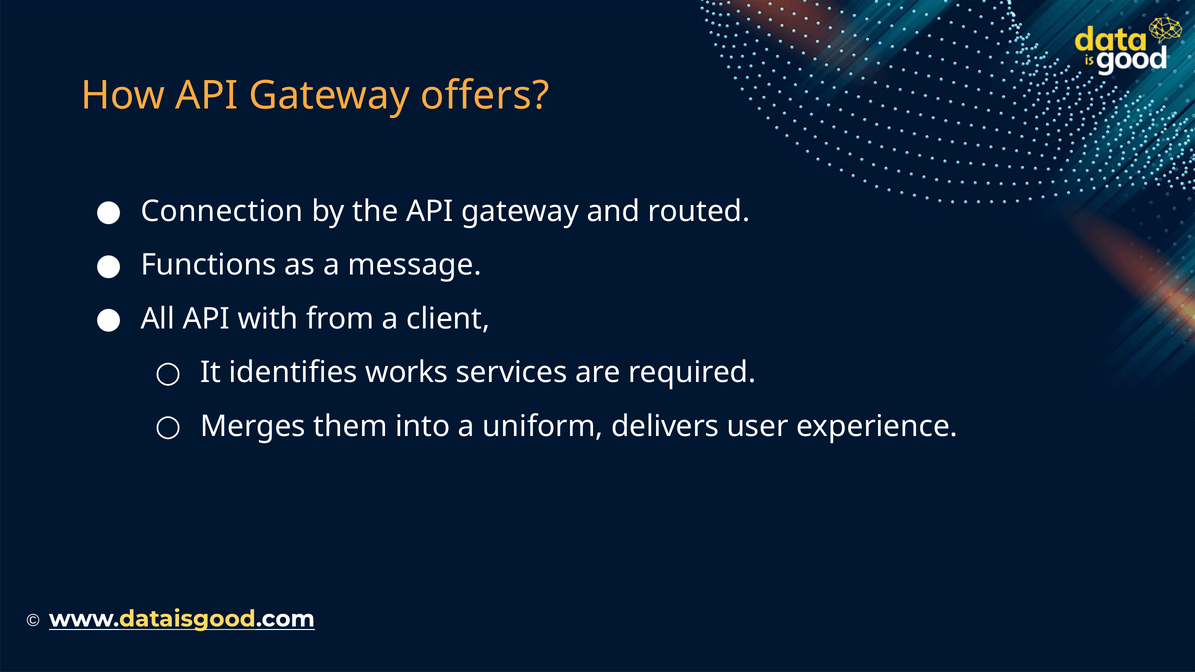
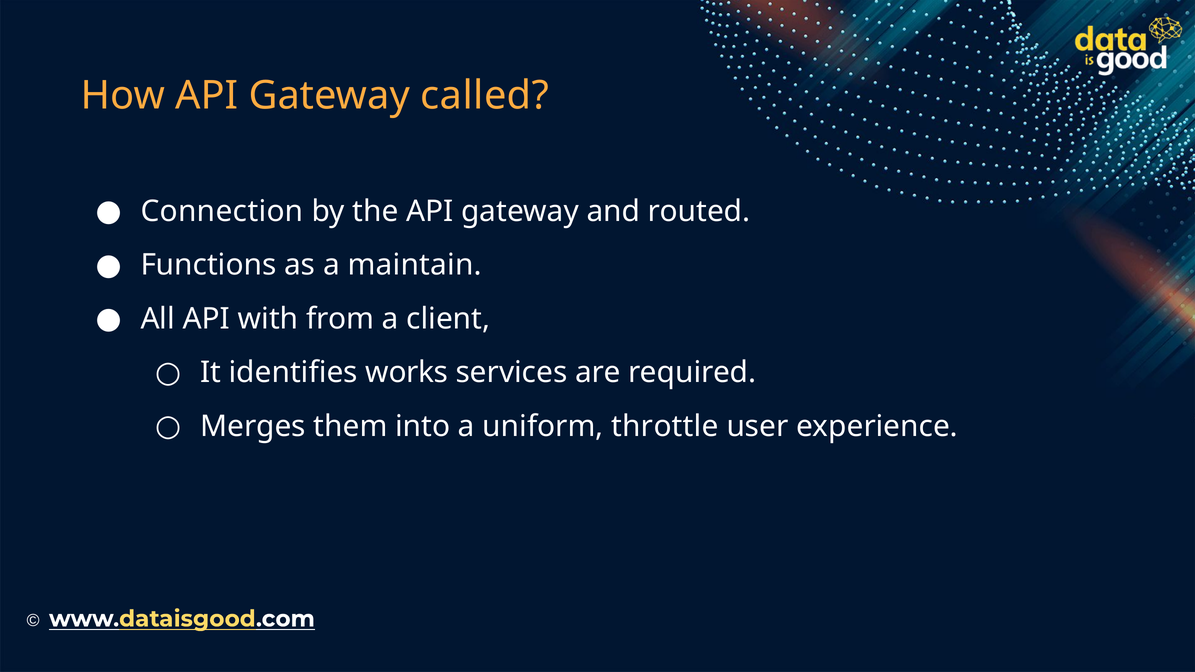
offers: offers -> called (485, 95)
message: message -> maintain (415, 265)
delivers: delivers -> throttle (665, 427)
